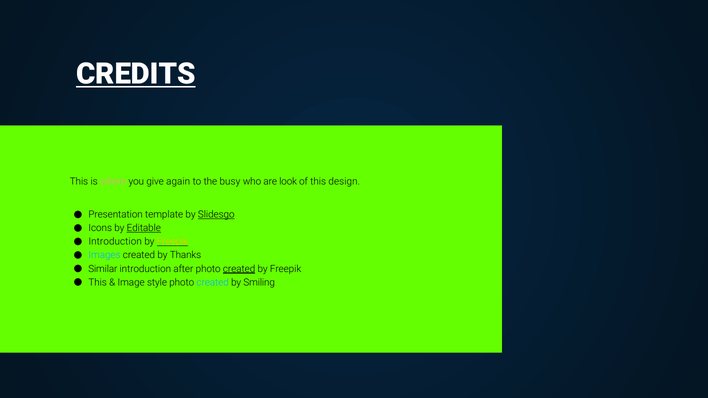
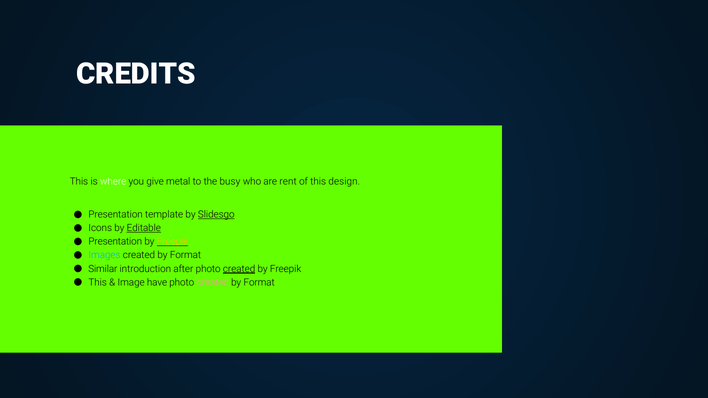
CREDITS underline: present -> none (136, 74)
where colour: pink -> white (113, 182)
again: again -> metal (178, 182)
look: look -> rent (288, 182)
Introduction: Introduction -> Presentation (115, 242)
Thanks: Thanks -> Format (186, 255)
style: style -> have (157, 283)
created colour: light blue -> pink (213, 283)
Smiling: Smiling -> Format (259, 283)
